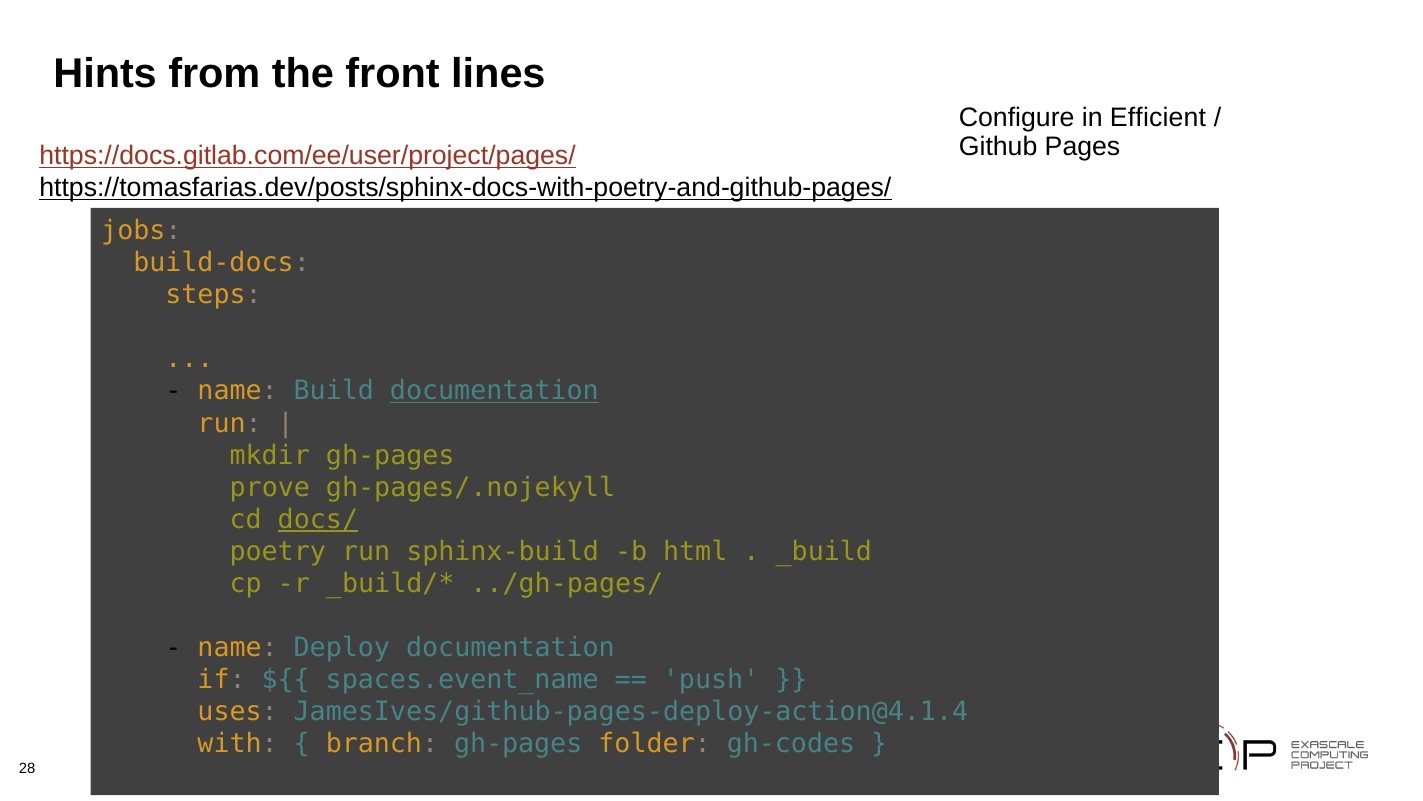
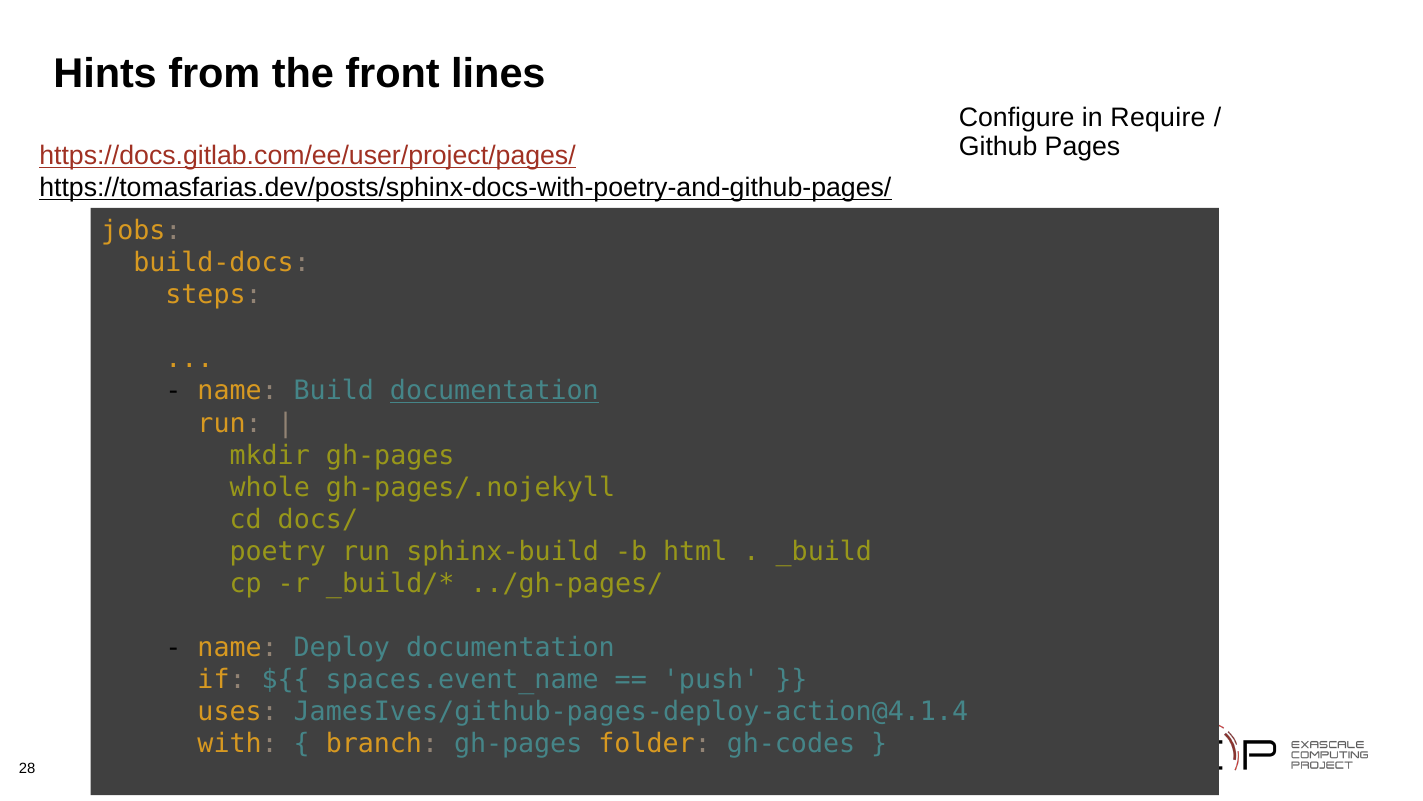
Efficient: Efficient -> Require (1158, 118)
prove: prove -> whole (270, 487)
docs/ underline: present -> none (318, 519)
